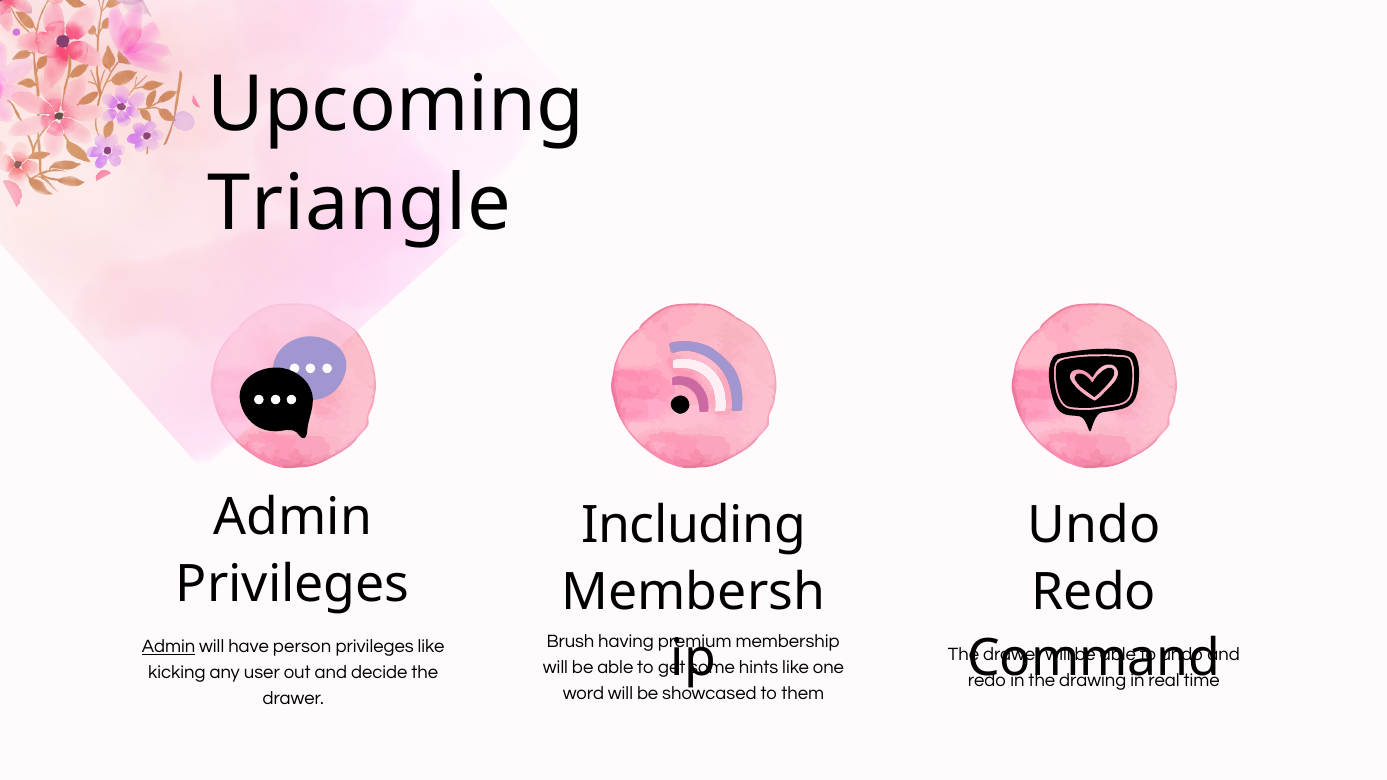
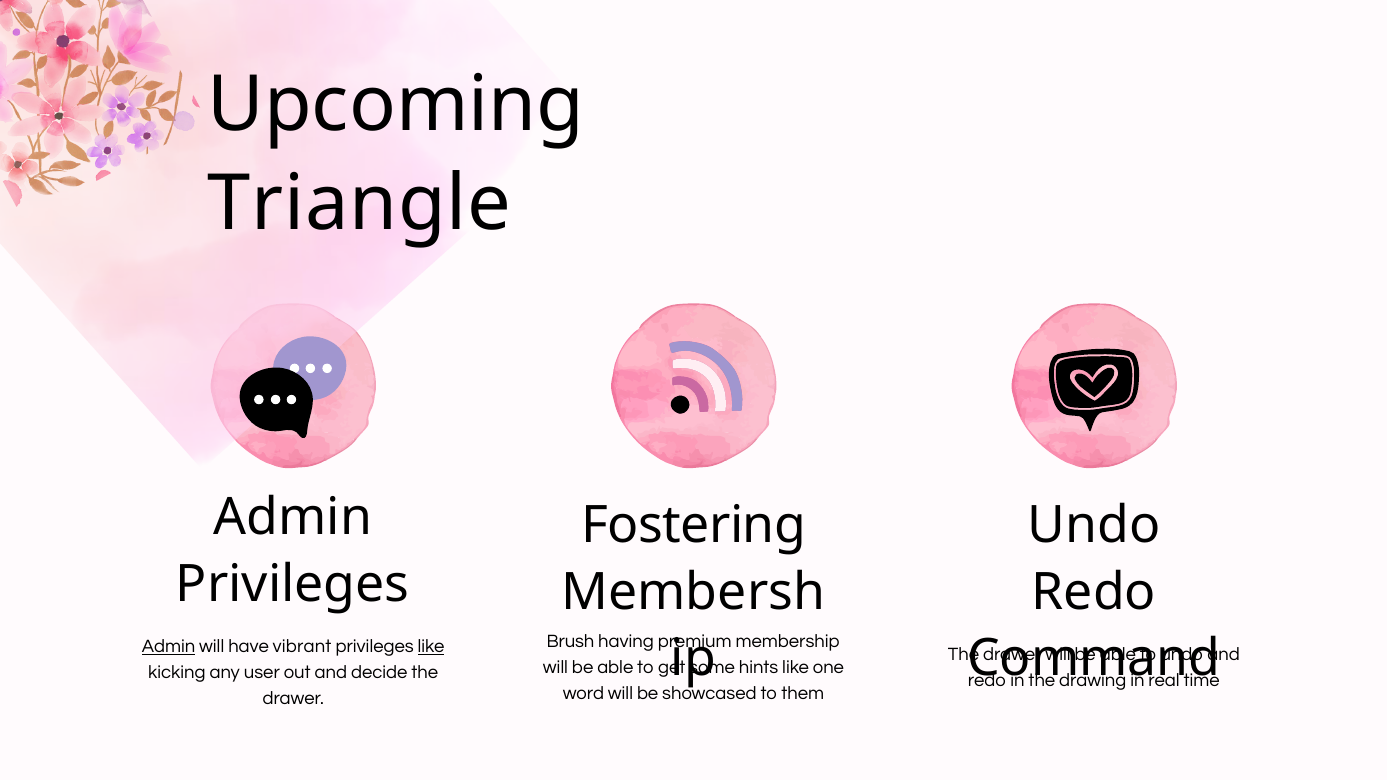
Including: Including -> Fostering (694, 526)
person: person -> vibrant (302, 647)
like underline: none -> present (431, 647)
